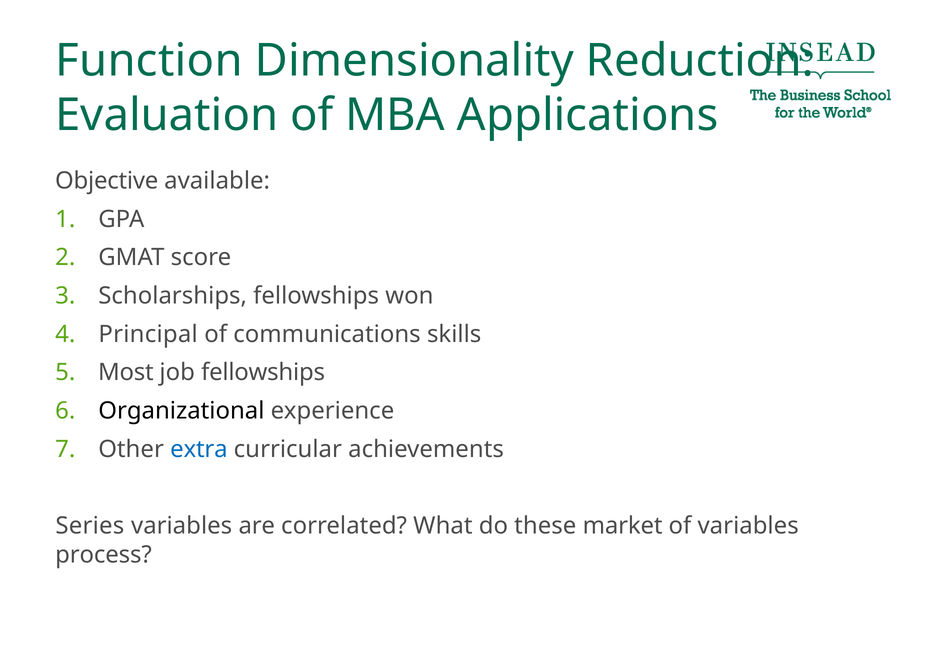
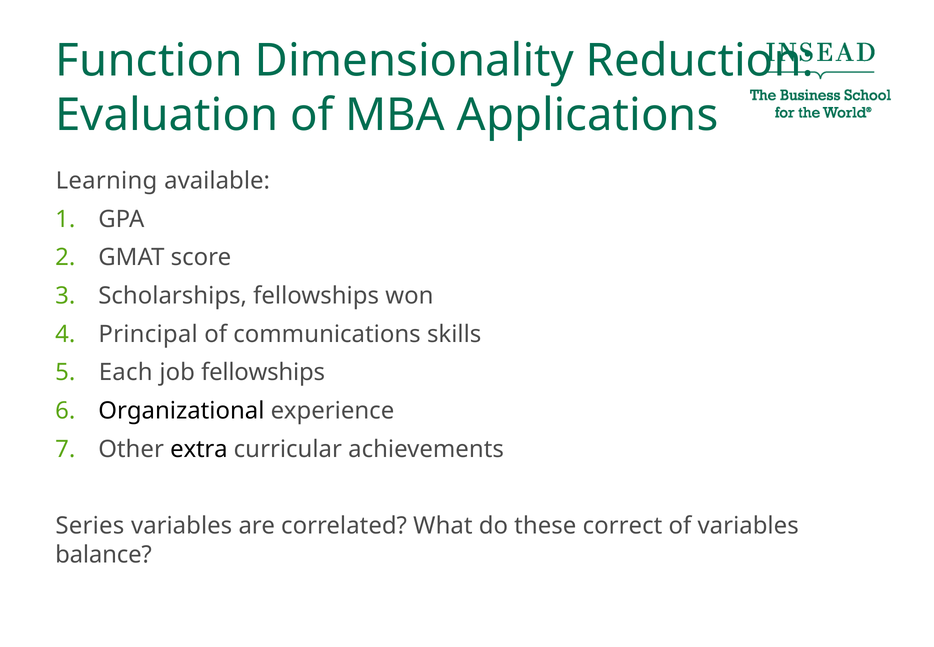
Objective: Objective -> Learning (106, 181)
Most: Most -> Each (126, 372)
extra colour: blue -> black (199, 449)
market: market -> correct (622, 526)
process: process -> balance (104, 554)
